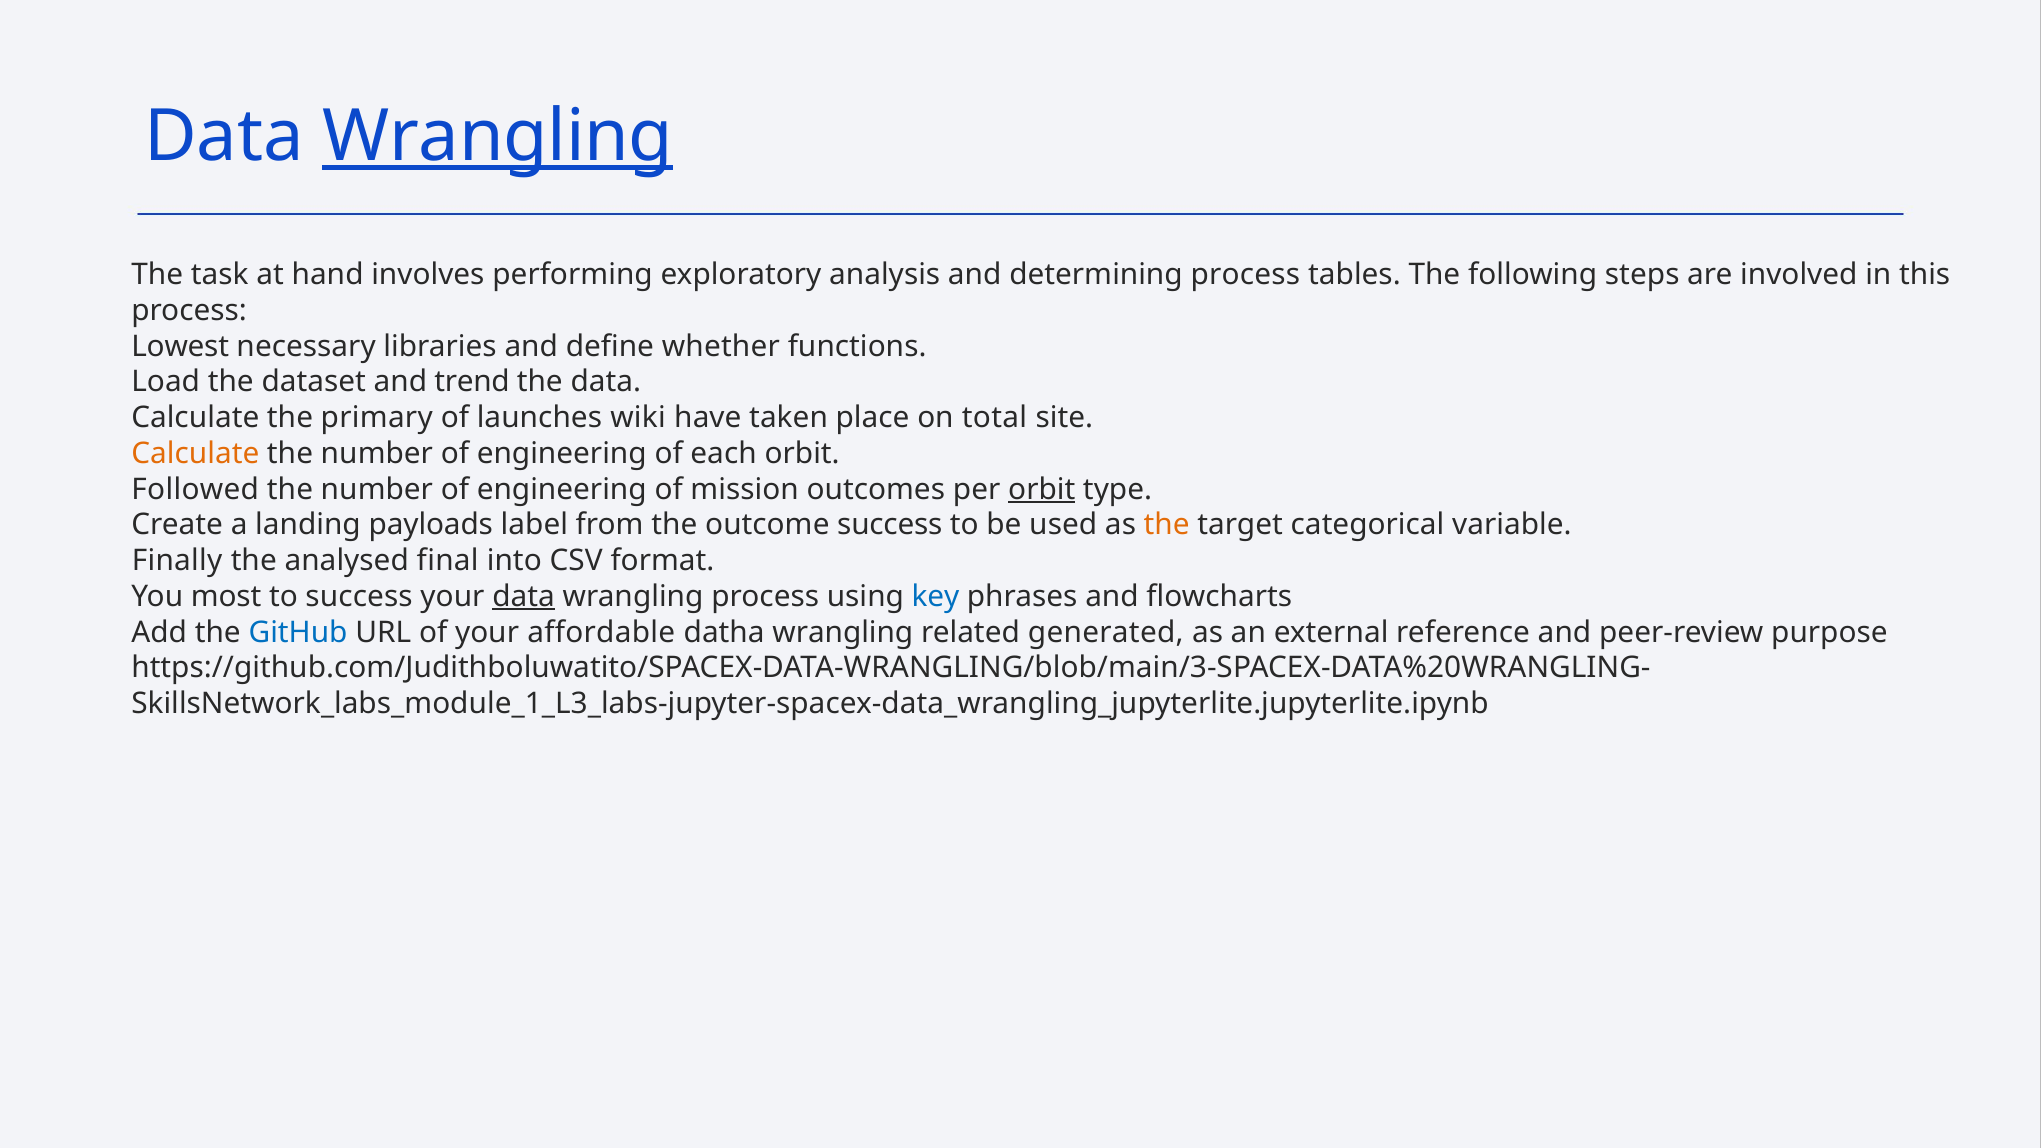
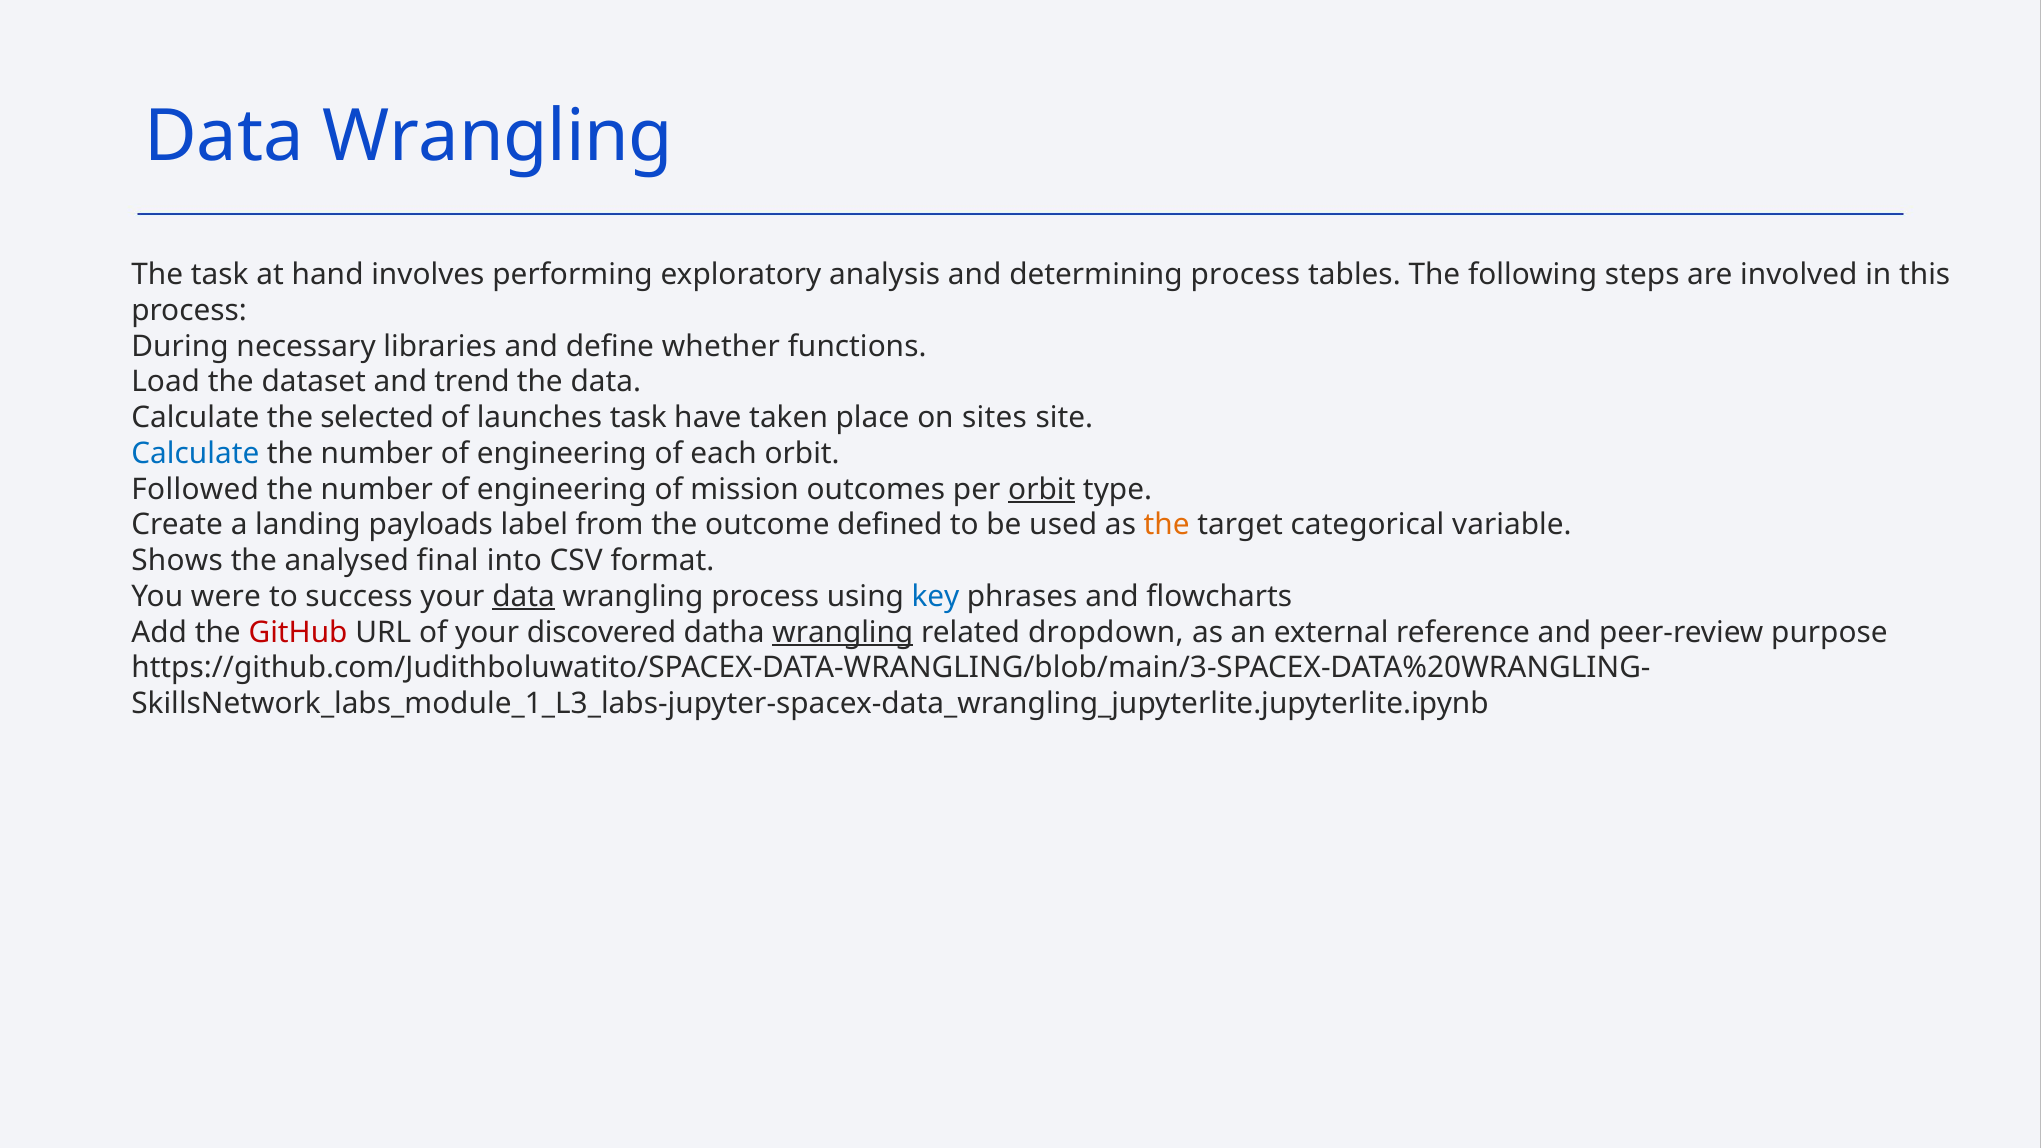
Wrangling underline: present -> none (498, 136)
Lowest: Lowest -> During (180, 346)
primary: primary -> selected (377, 418)
launches wiki: wiki -> task (638, 418)
total: total -> sites (994, 418)
Calculate colour: orange -> blue (195, 454)
outcome success: success -> defined (890, 525)
Finally: Finally -> Shows (177, 561)
most: most -> were (226, 597)
GitHub colour: blue -> red (298, 632)
affordable: affordable -> discovered (602, 632)
wrangling underline: none -> present (843, 632)
generated: generated -> dropdown (1106, 632)
